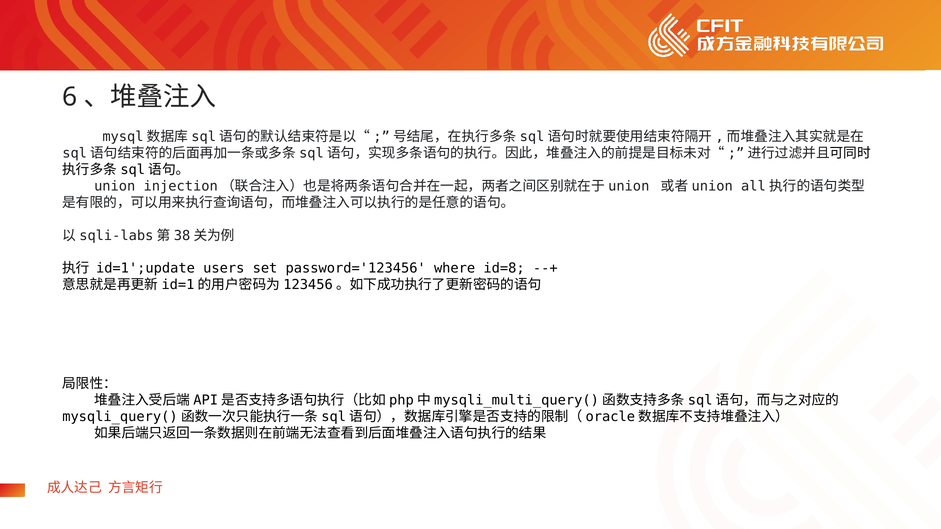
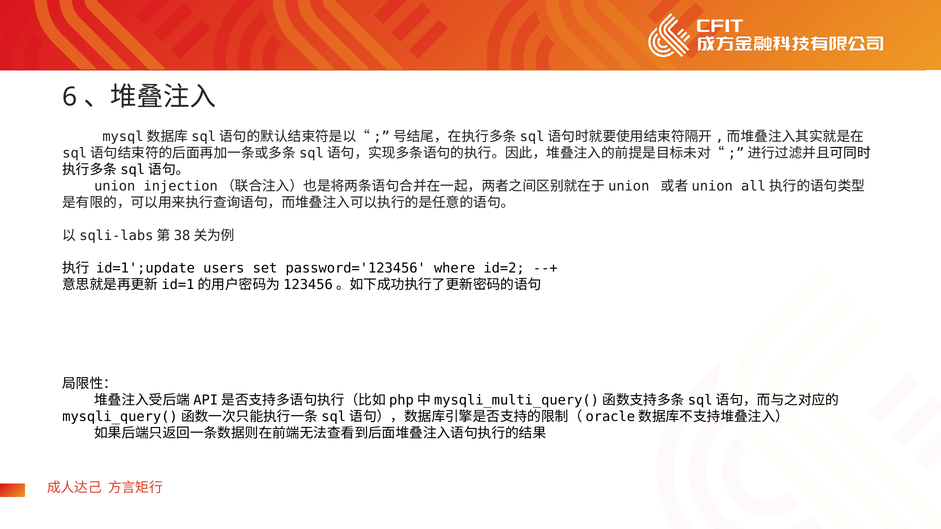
id=8: id=8 -> id=2 (504, 269)
